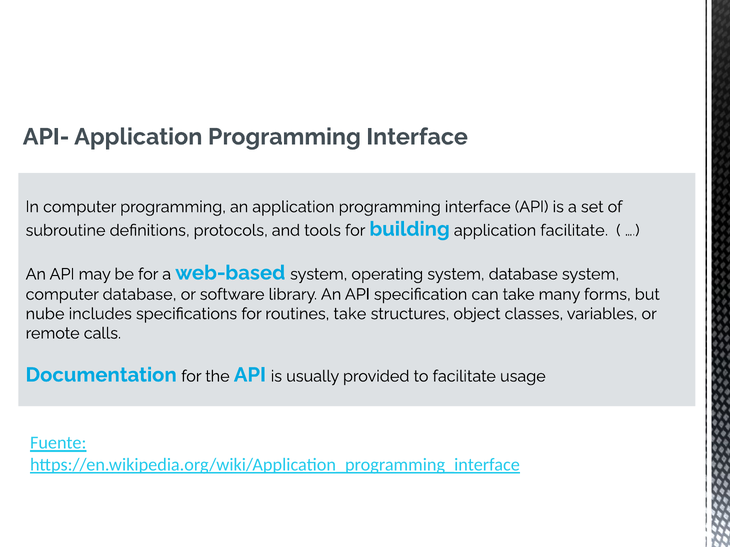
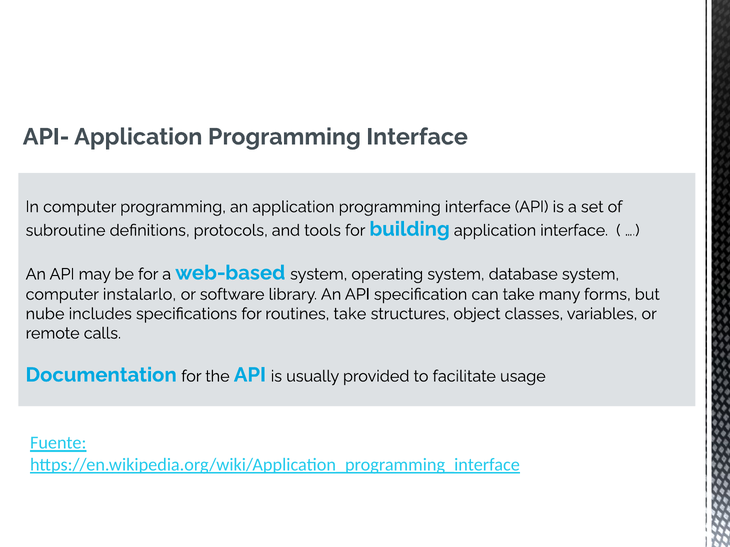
application facilitate: facilitate -> interface (574, 231)
computer database: database -> instalarlo (139, 295)
